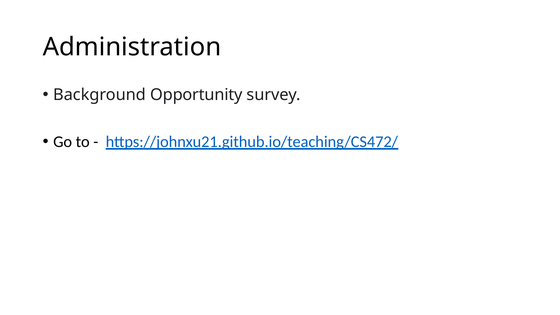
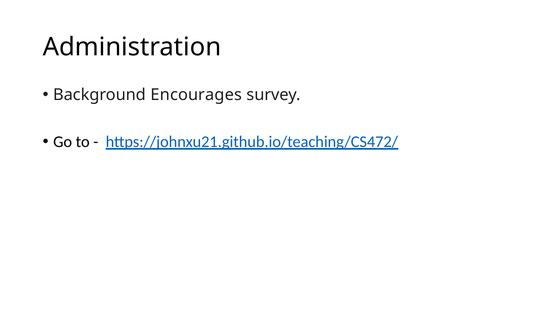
Opportunity: Opportunity -> Encourages (196, 95)
